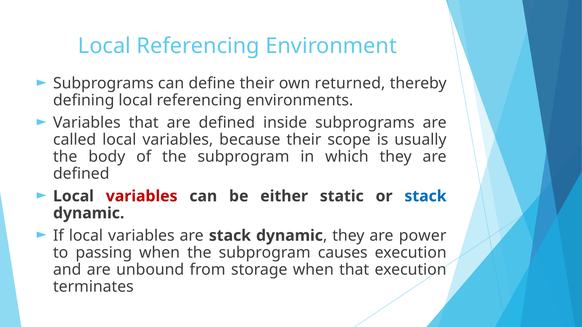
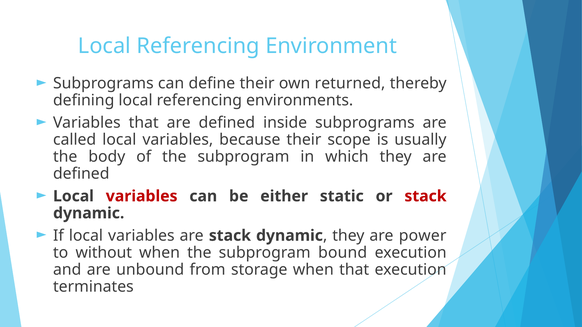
stack colour: blue -> red (425, 196)
passing: passing -> without (104, 253)
causes: causes -> bound (343, 253)
